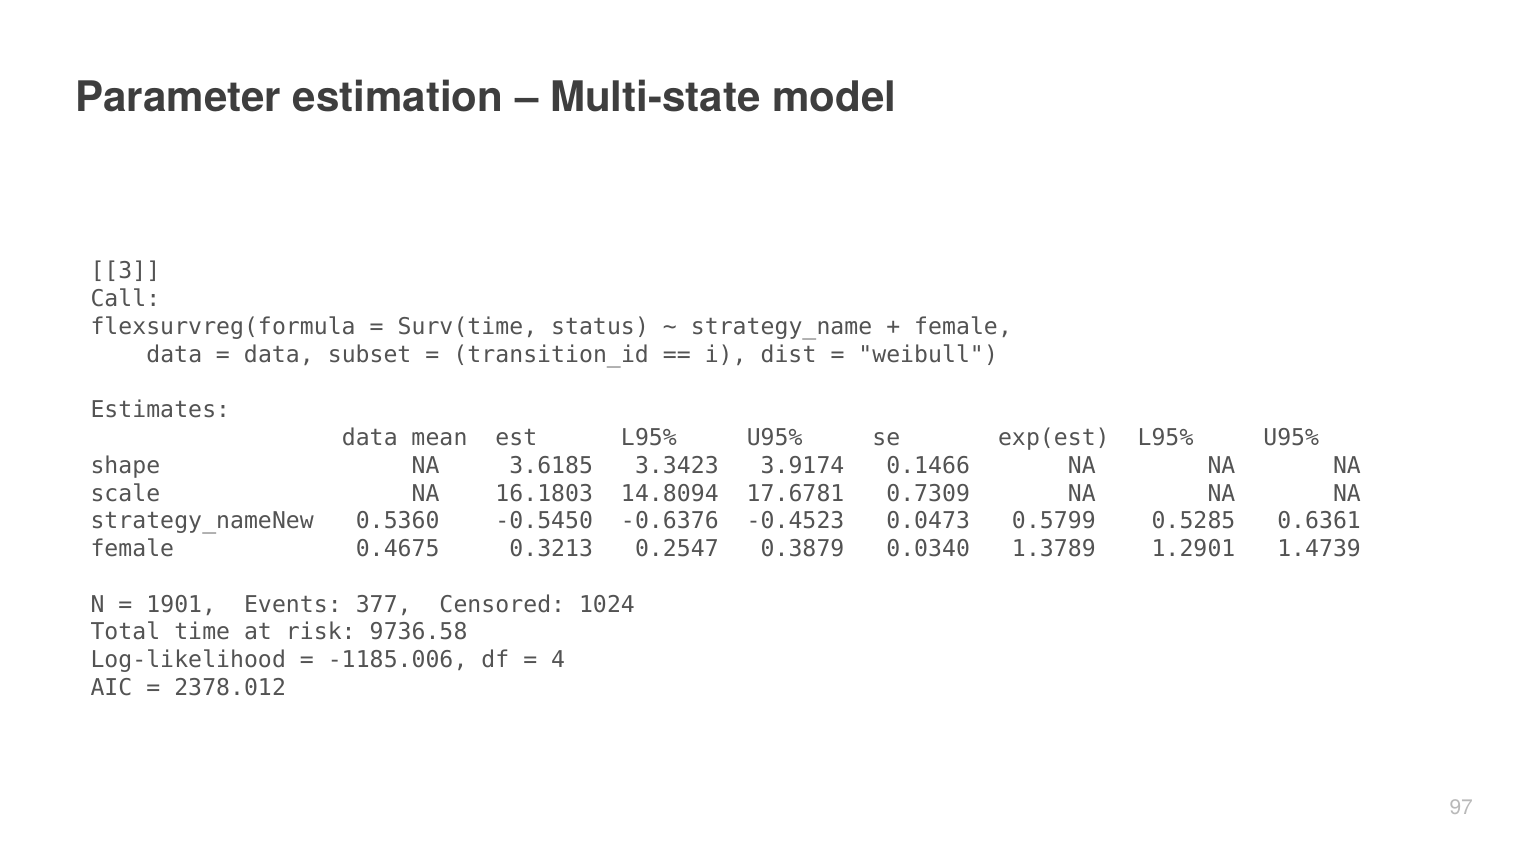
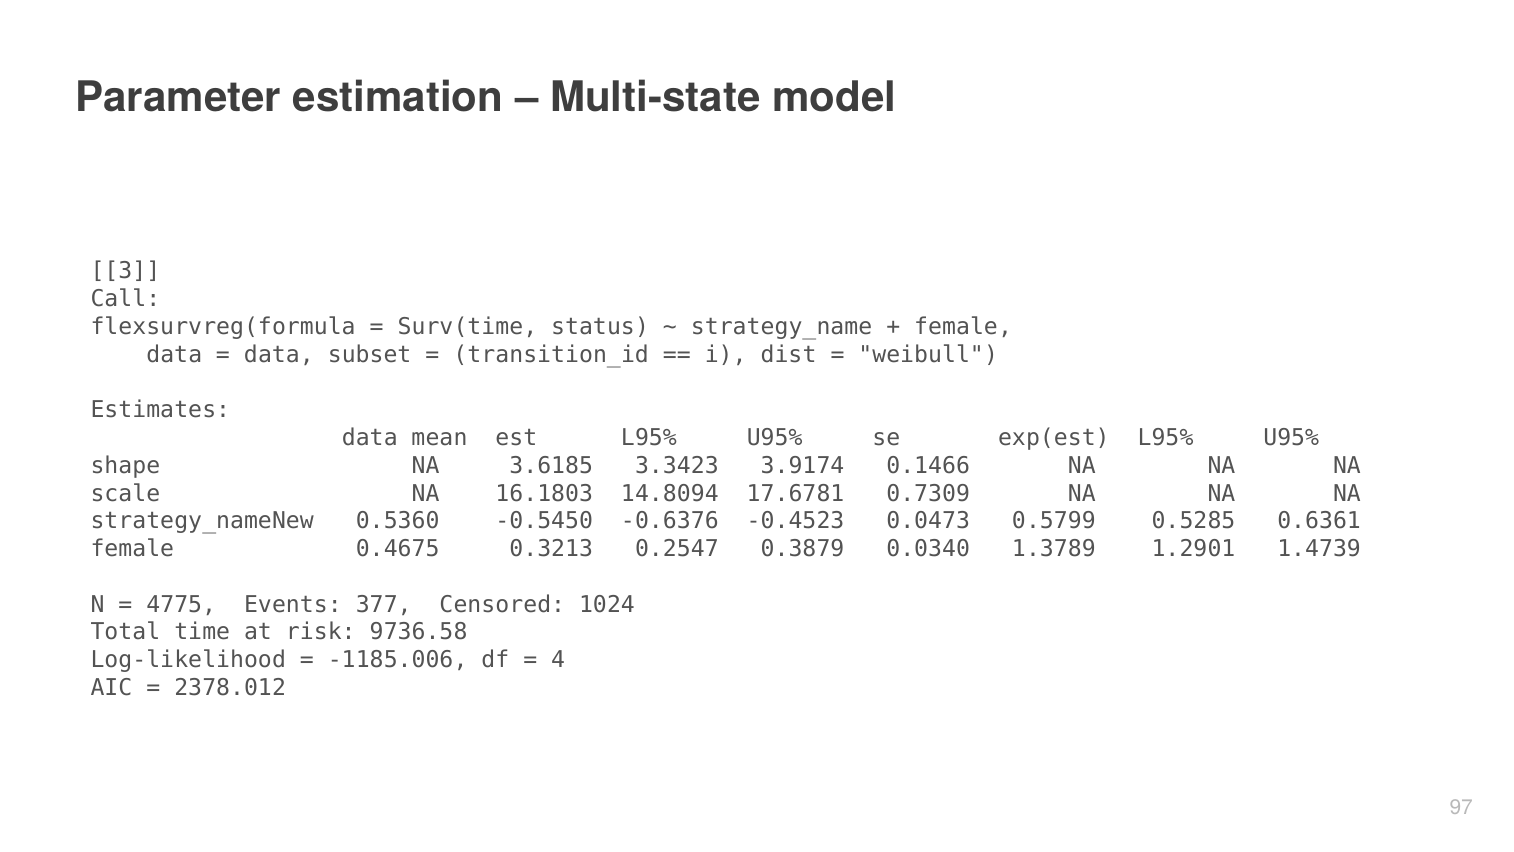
1901: 1901 -> 4775 (181, 604)
